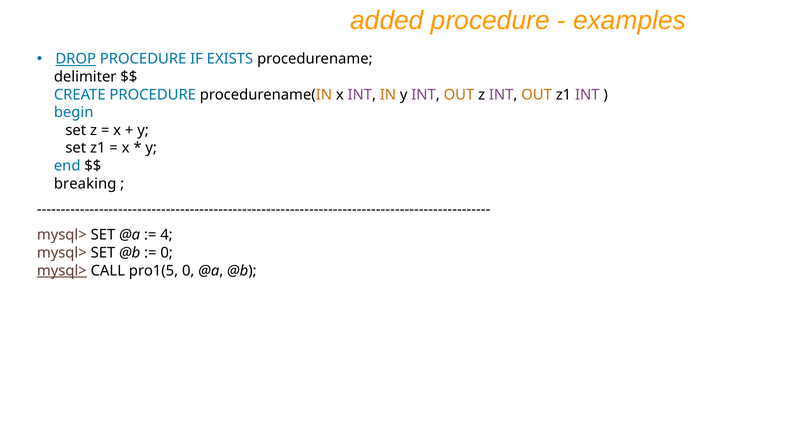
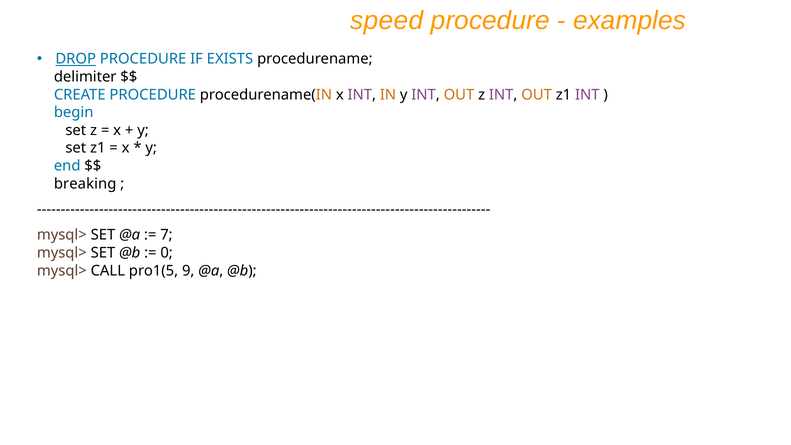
added: added -> speed (387, 21)
4: 4 -> 7 (166, 235)
mysql> underline: present -> none (62, 271)
pro1(5 0: 0 -> 9 (188, 271)
